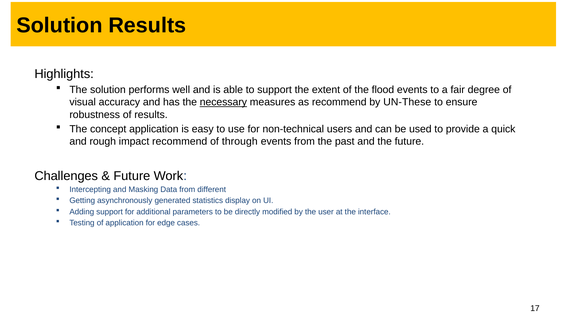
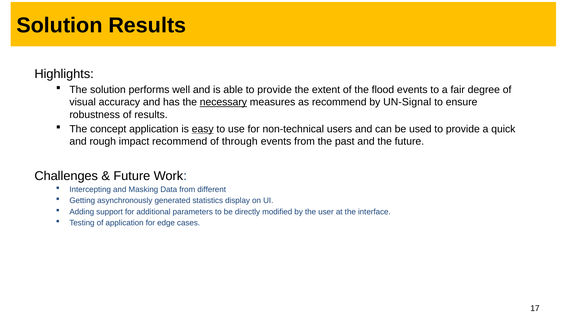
able to support: support -> provide (275, 90)
UN-These: UN-These -> UN-Signal (407, 102)
easy underline: none -> present (203, 129)
